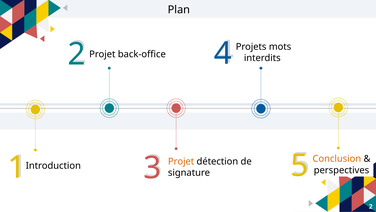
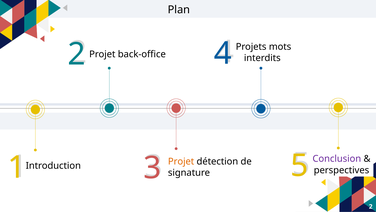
Conclusion colour: orange -> purple (337, 159)
